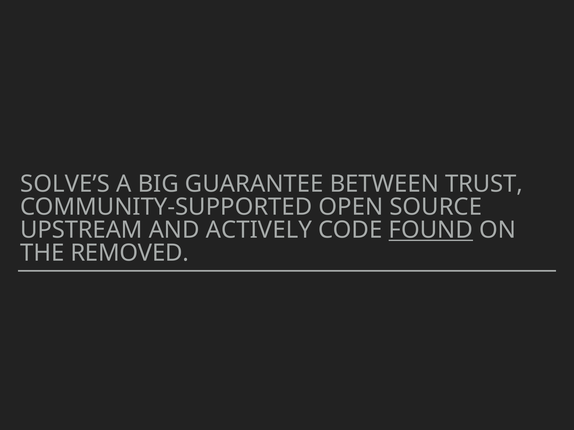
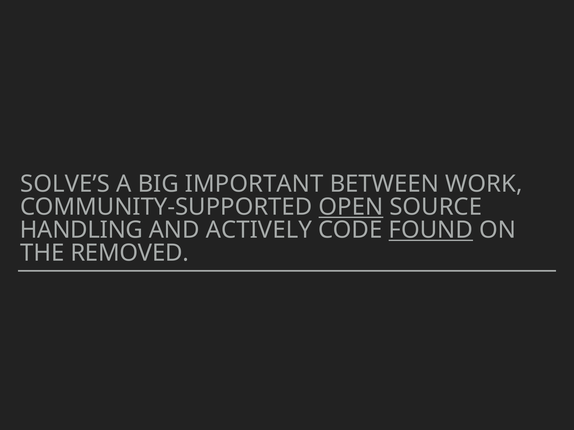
GUARANTEE: GUARANTEE -> IMPORTANT (254, 184)
TRUST: TRUST -> WORK (484, 184)
OPEN underline: none -> present (351, 207)
UPSTREAM: UPSTREAM -> HANDLING (81, 230)
